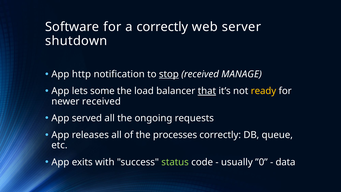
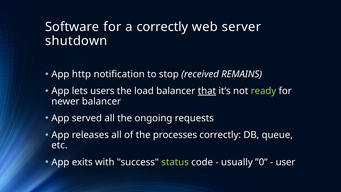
stop underline: present -> none (169, 74)
MANAGE: MANAGE -> REMAINS (242, 74)
some: some -> users (102, 91)
ready colour: yellow -> light green (263, 91)
newer received: received -> balancer (101, 101)
data: data -> user (286, 162)
